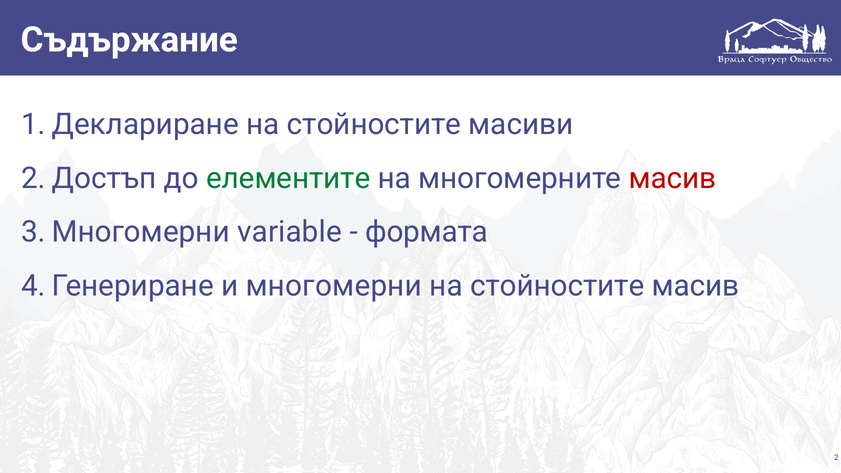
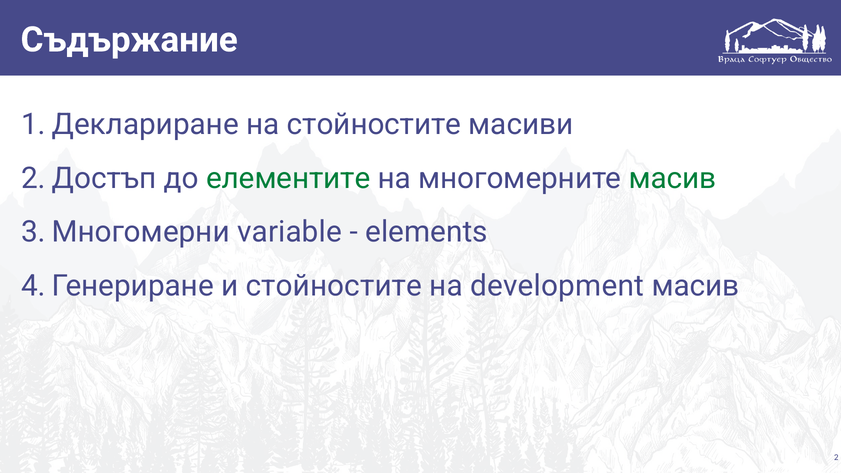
масив colour: red -> green (673, 178)
формата: формата -> elements (426, 232)
и многомерни: многомерни -> стойностите (334, 286)
стойностите: стойностите -> development (557, 286)
